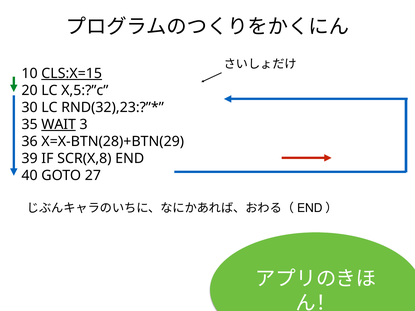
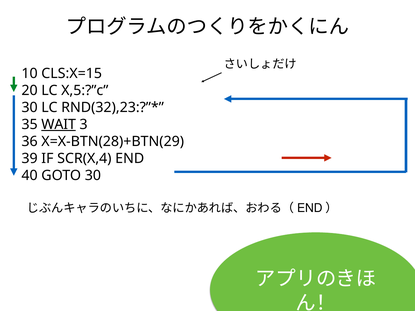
CLS:X=15 underline: present -> none (72, 73)
SCR(X,8: SCR(X,8 -> SCR(X,4 (84, 159)
GOTO 27: 27 -> 30 (93, 176)
